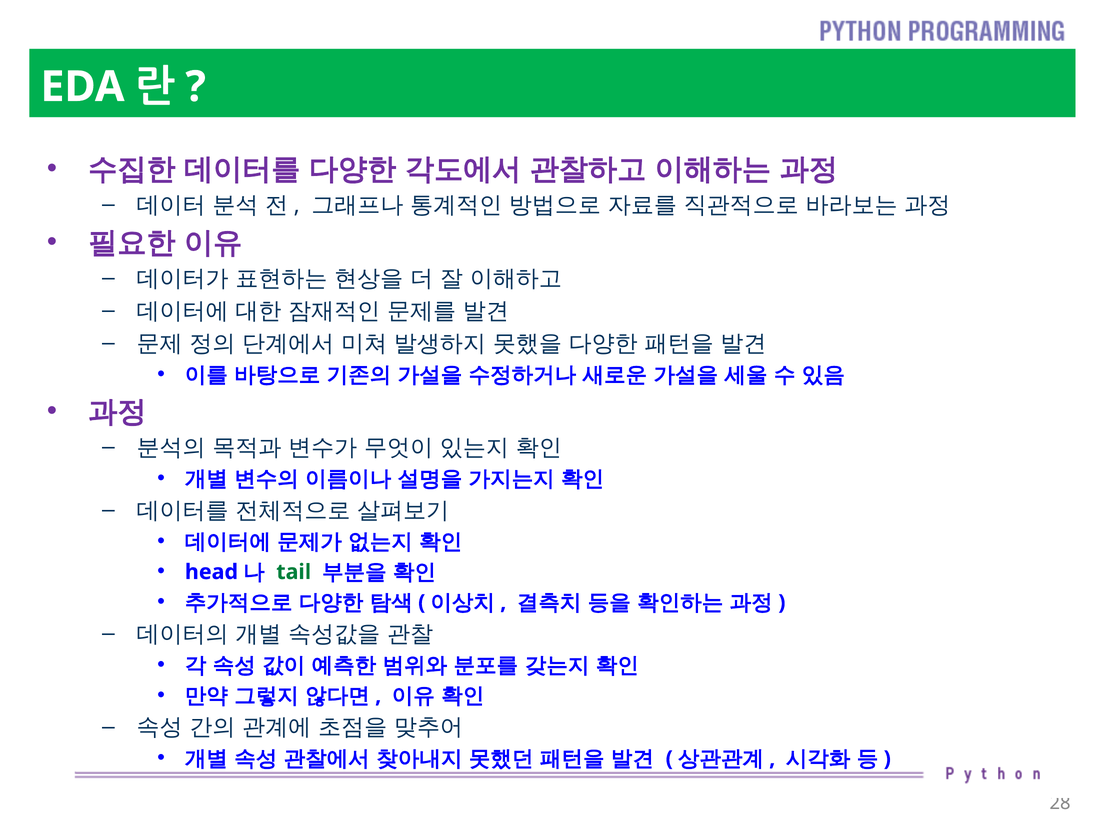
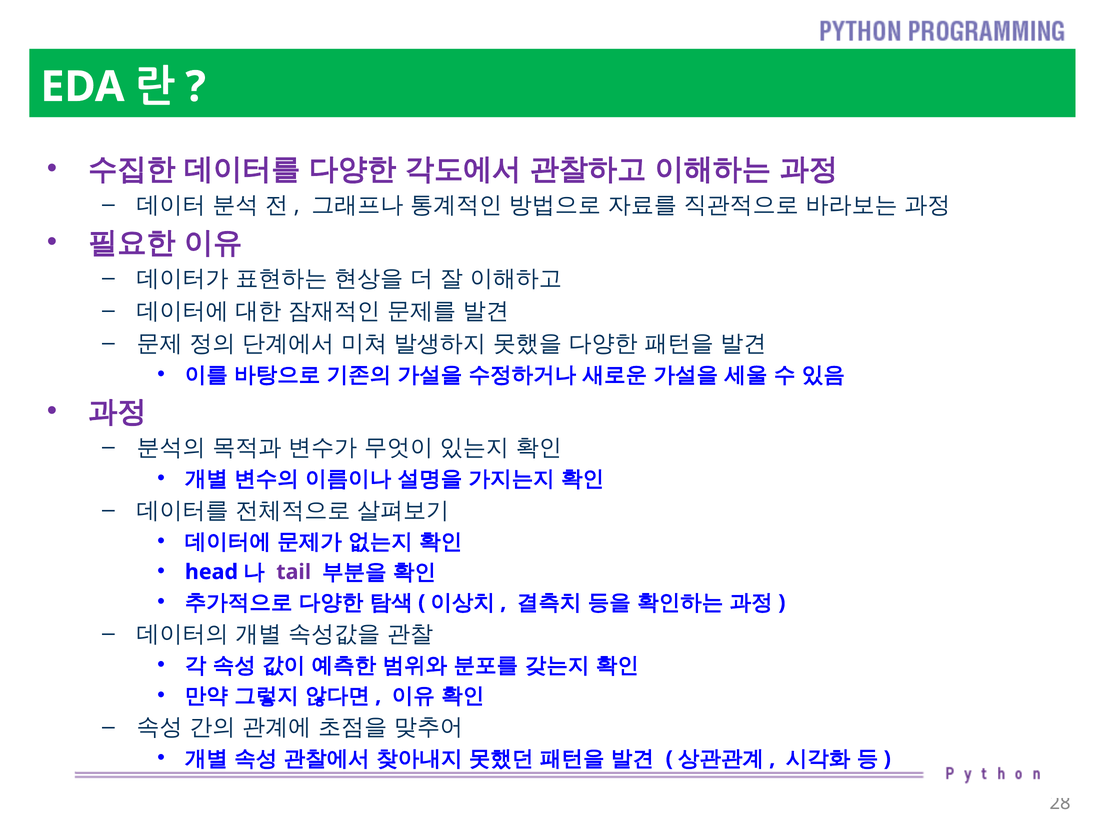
tail colour: green -> purple (294, 572)
